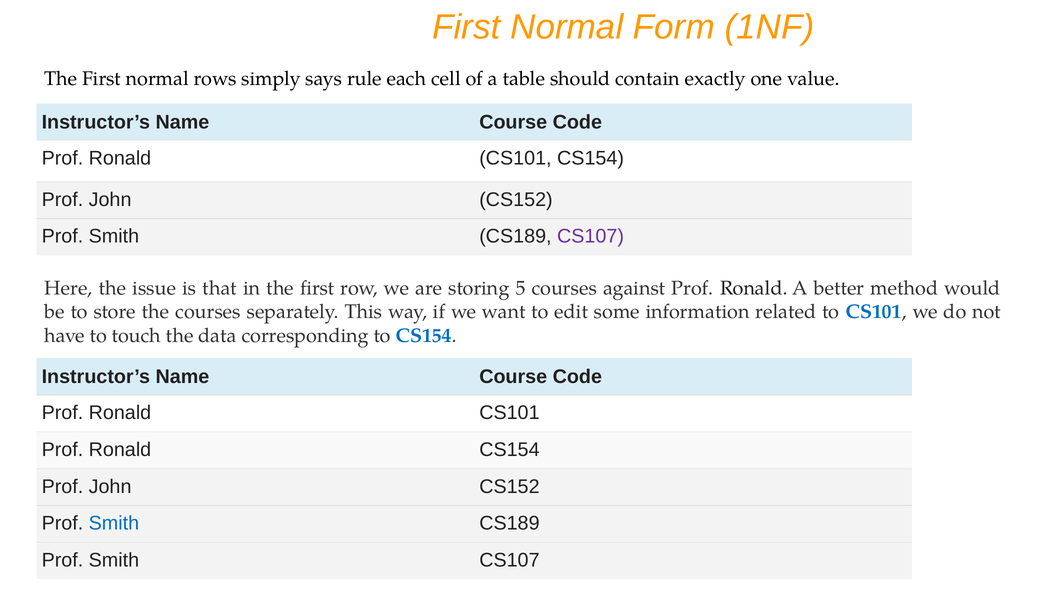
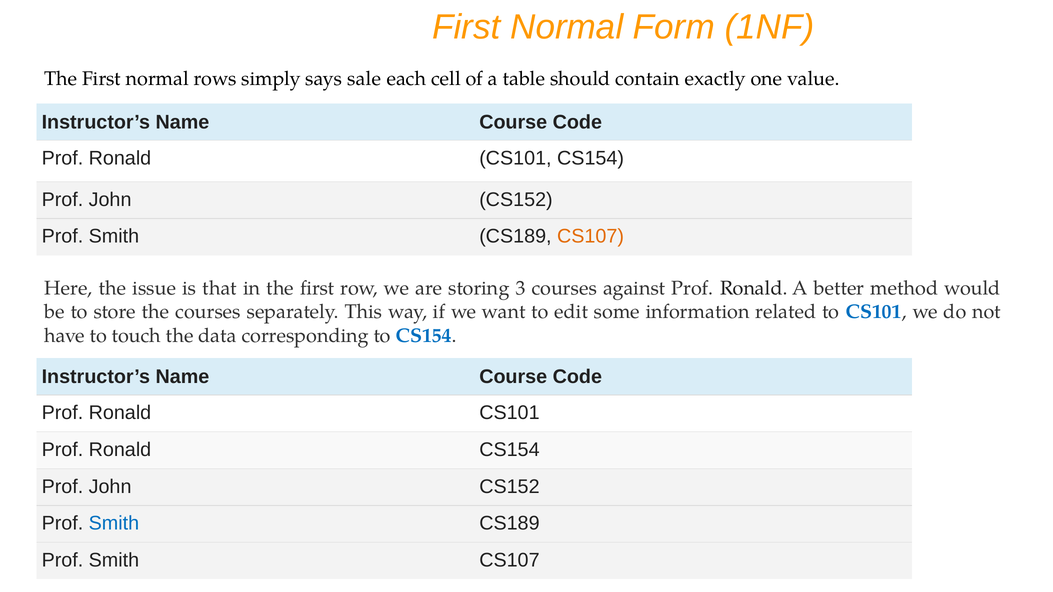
rule: rule -> sale (364, 79)
CS107 colour: purple -> orange (590, 237)
5: 5 -> 3 (520, 288)
